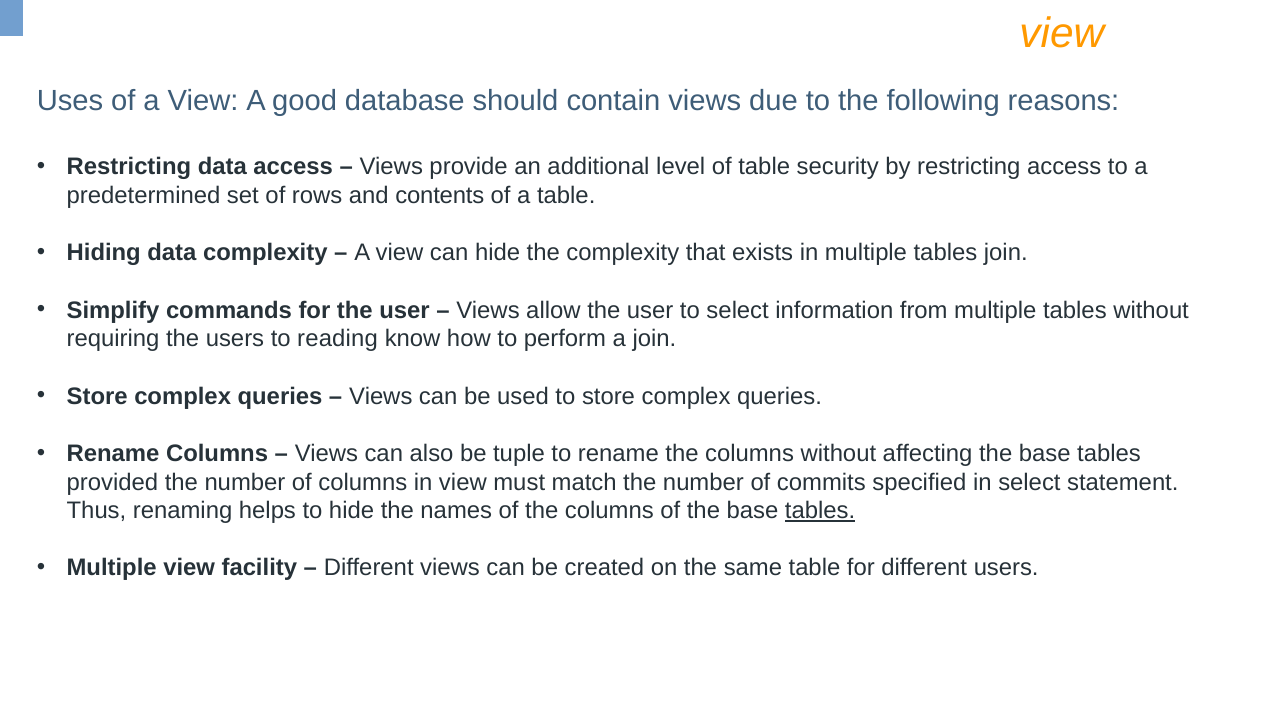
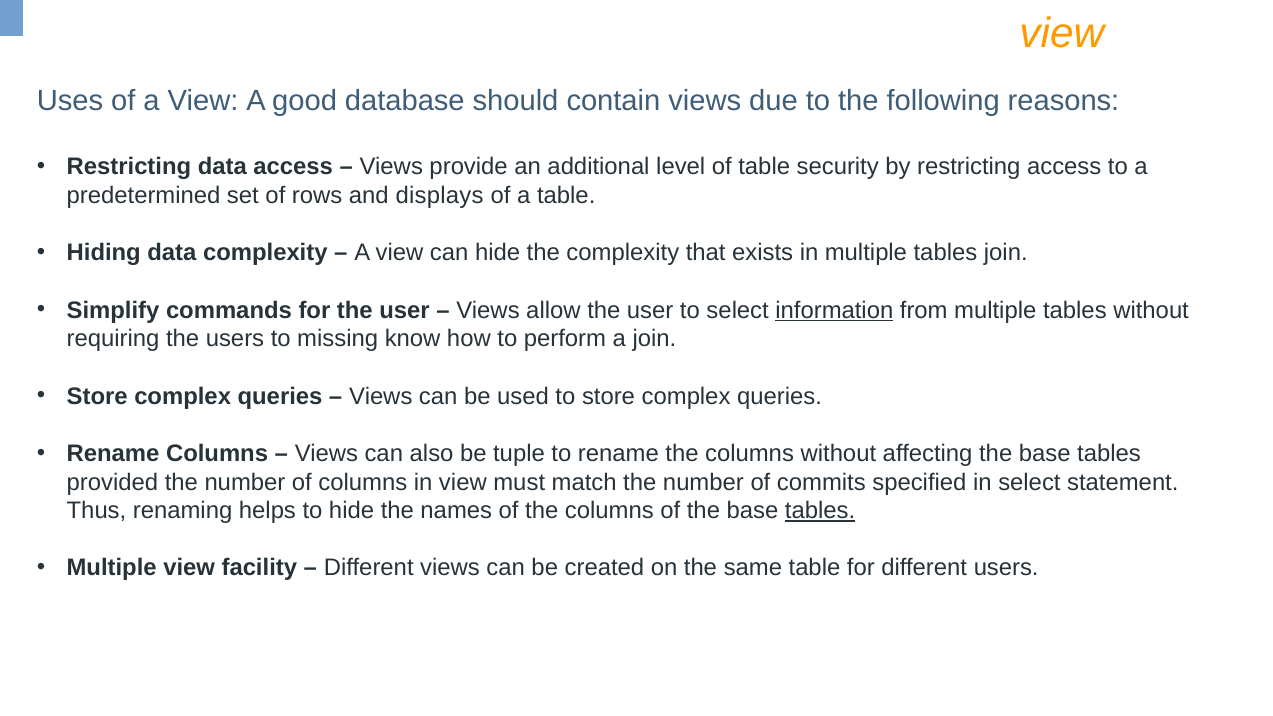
contents: contents -> displays (440, 196)
information underline: none -> present (834, 310)
reading: reading -> missing (338, 339)
